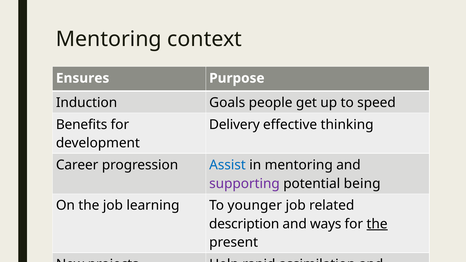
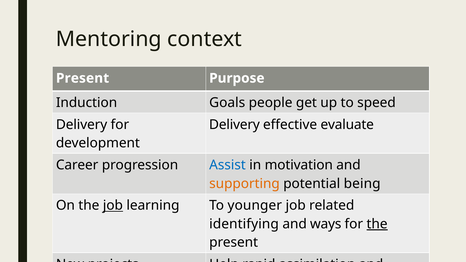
Ensures: Ensures -> Present (83, 78)
Benefits: Benefits -> Delivery (82, 125)
thinking: thinking -> evaluate (347, 125)
in mentoring: mentoring -> motivation (299, 165)
supporting colour: purple -> orange (244, 184)
job underline: none -> present (113, 206)
description: description -> identifying (244, 224)
